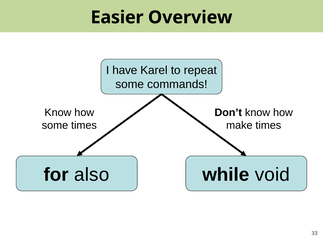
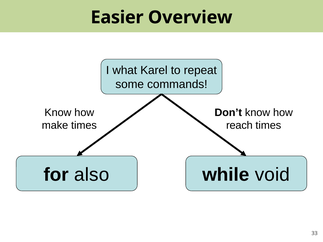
have: have -> what (125, 70)
some: some -> make (55, 126)
make: make -> reach (239, 126)
